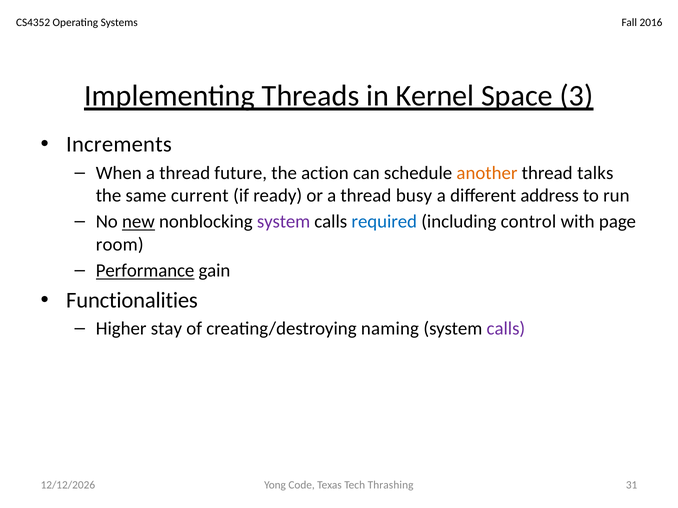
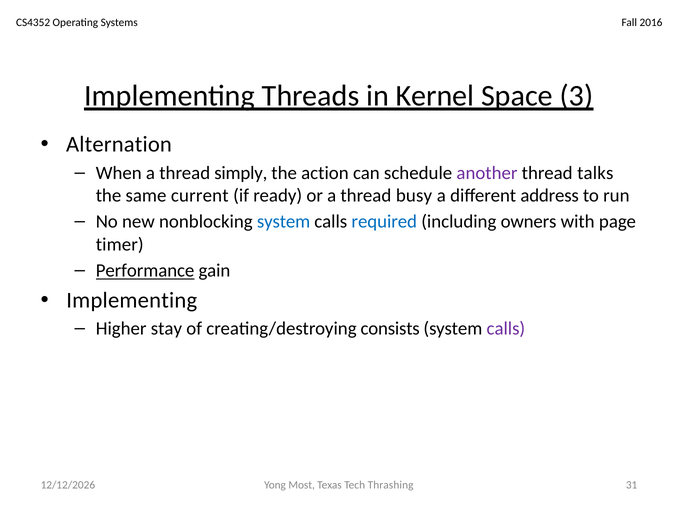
Increments: Increments -> Alternation (119, 145)
future: future -> simply (241, 173)
another colour: orange -> purple (487, 173)
new underline: present -> none (138, 222)
system colour: purple -> blue (284, 222)
control: control -> owners (529, 222)
room: room -> timer (120, 245)
Functionalities: Functionalities -> Implementing (132, 301)
naming: naming -> consists (390, 329)
Code: Code -> Most (302, 486)
